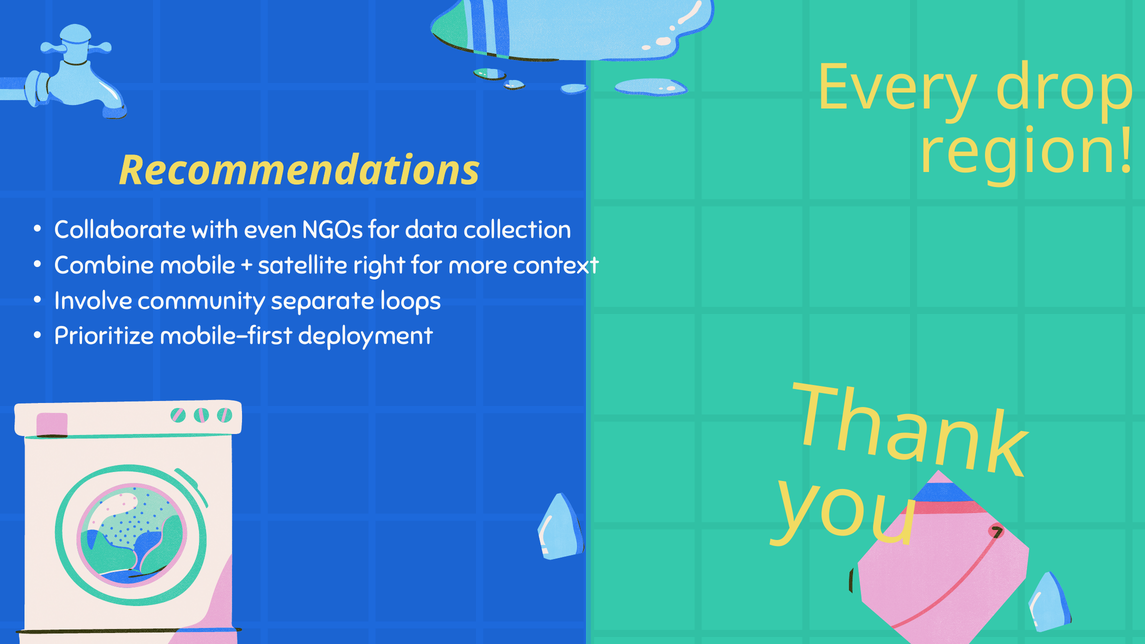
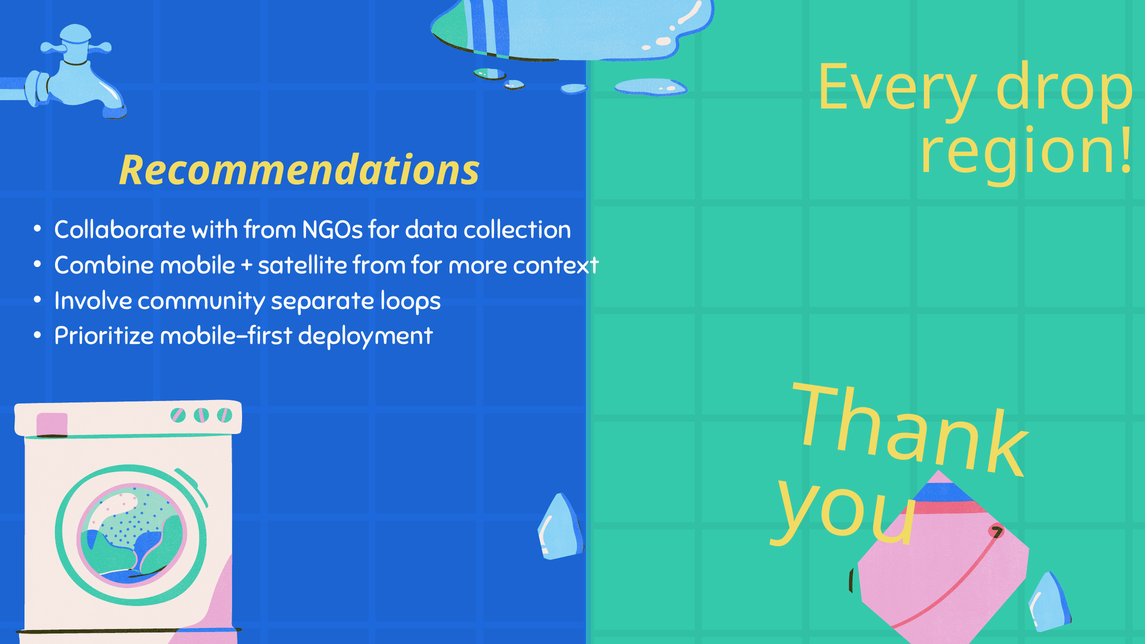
with even: even -> from (271, 230)
satellite right: right -> from (380, 265)
